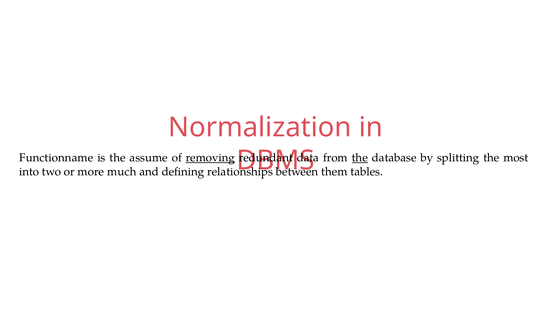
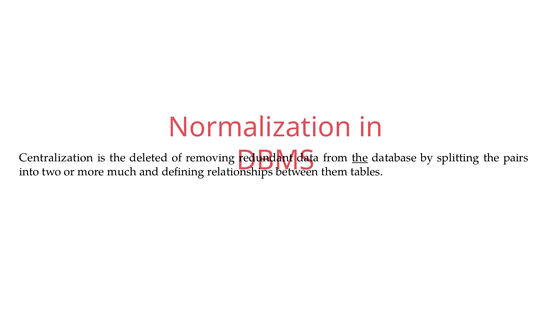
Functionname: Functionname -> Centralization (56, 158)
assume: assume -> deleted (149, 158)
removing underline: present -> none (210, 158)
most: most -> pairs (516, 158)
